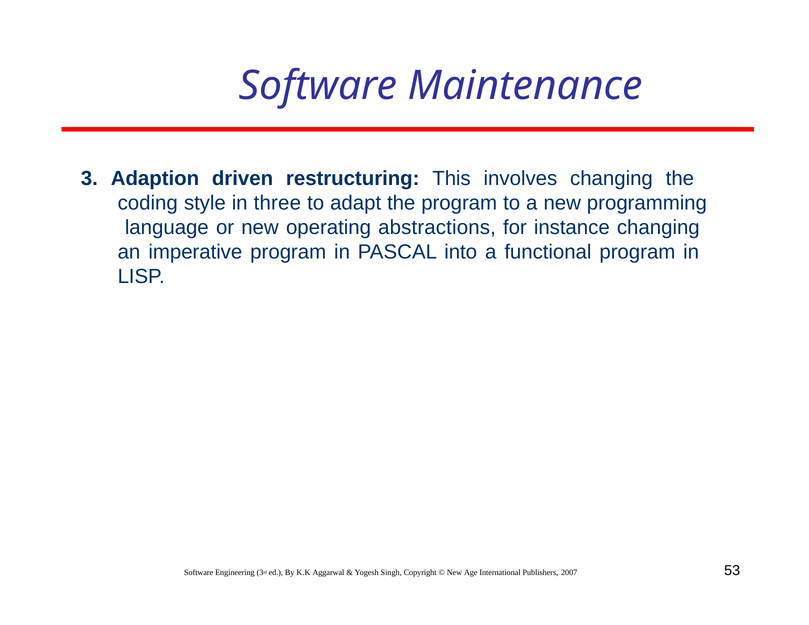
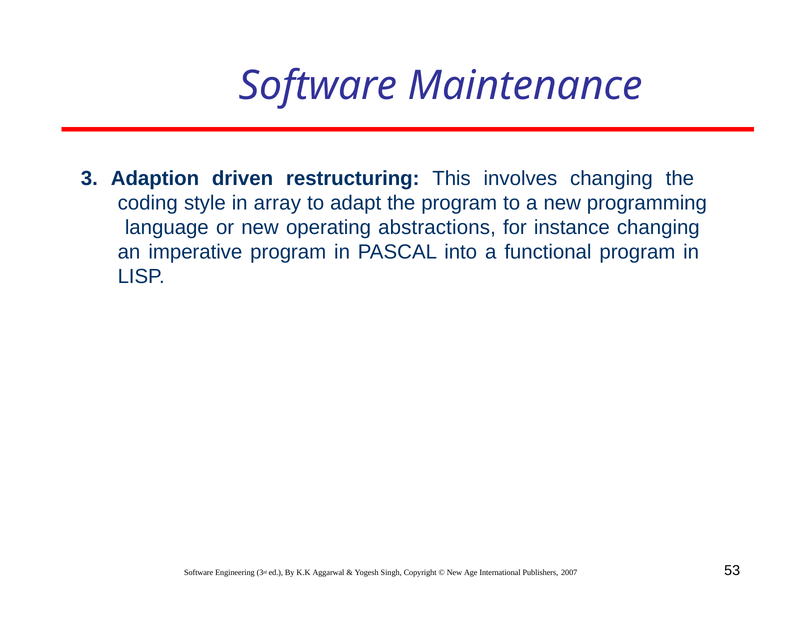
three: three -> array (277, 203)
